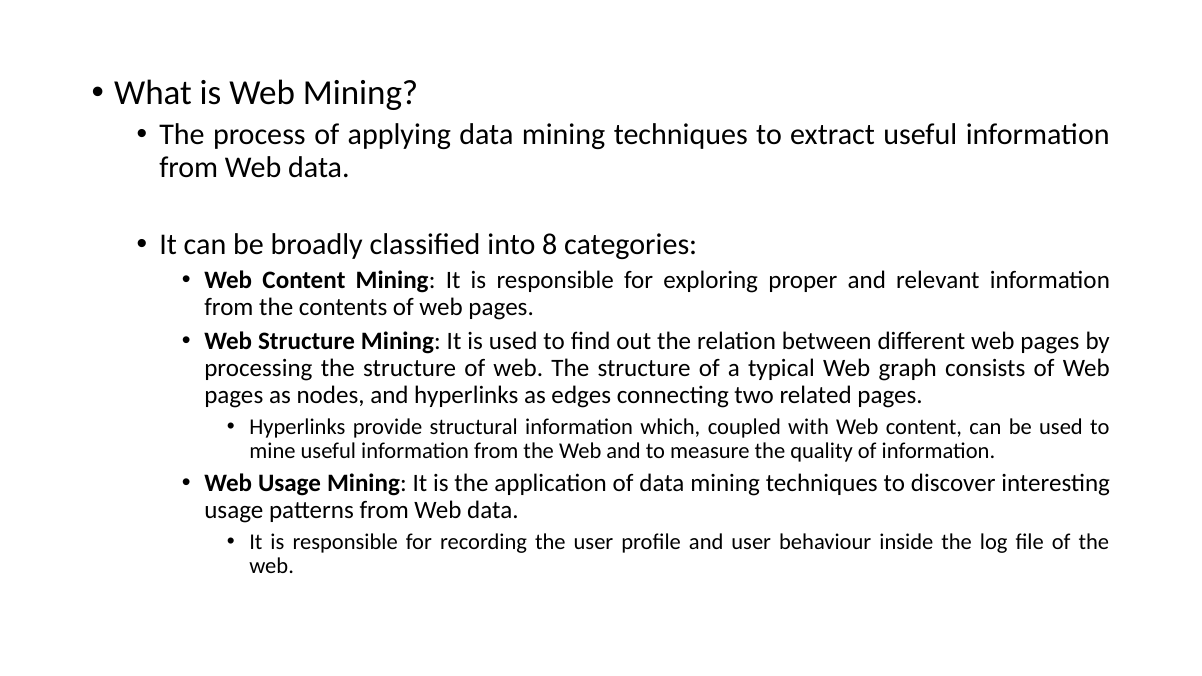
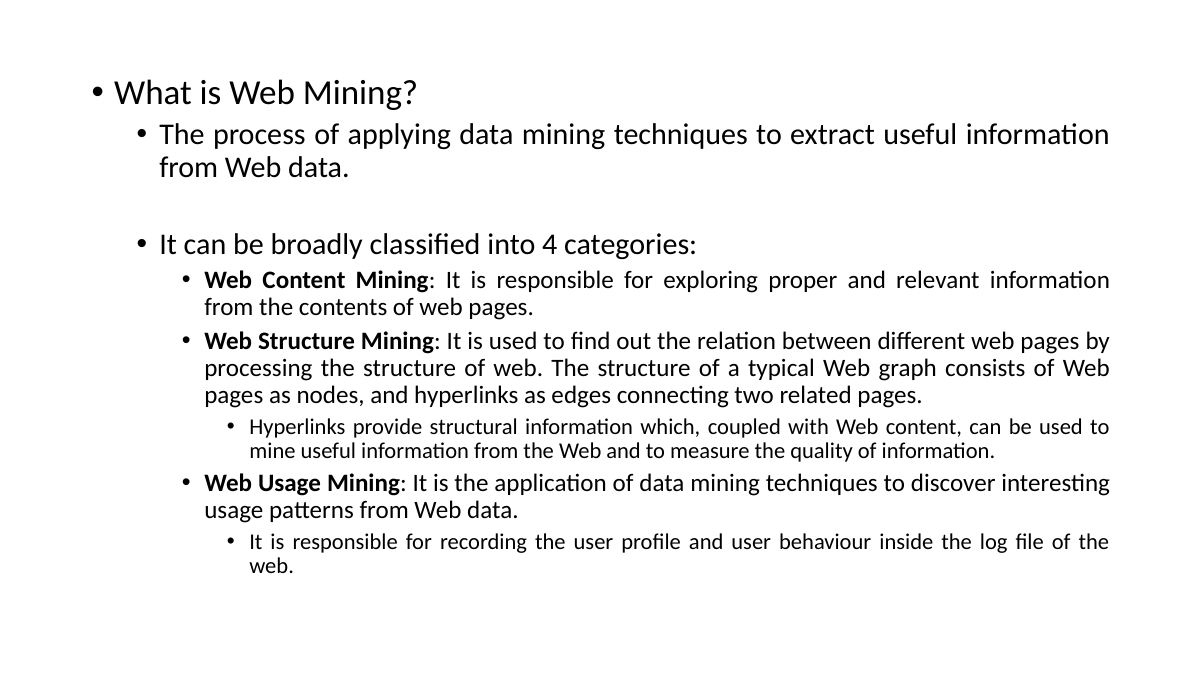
8: 8 -> 4 (550, 245)
